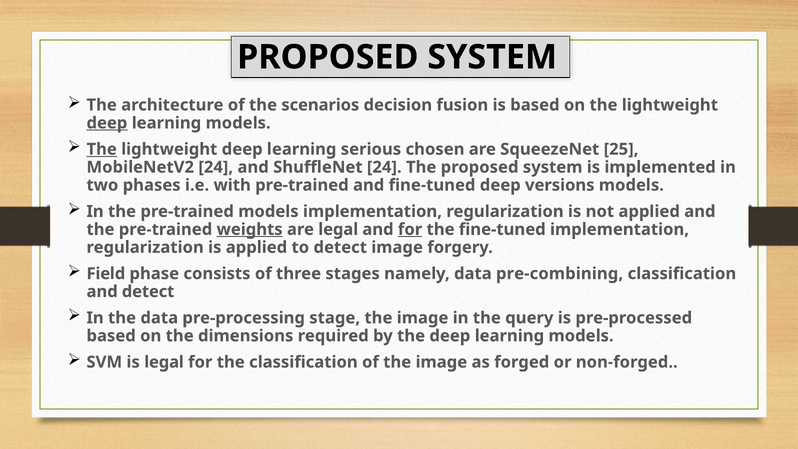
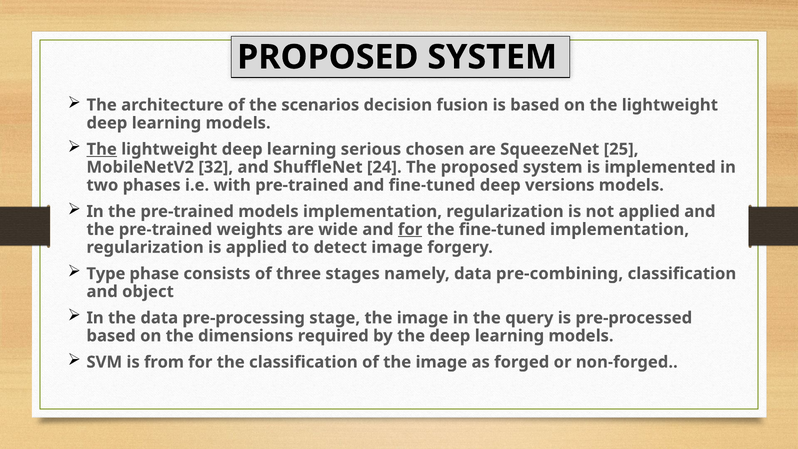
deep underline: present -> none (107, 123)
MobileNetV2 24: 24 -> 32 (216, 167)
weights underline: present -> none (250, 229)
are legal: legal -> wide (338, 229)
Field: Field -> Type (106, 274)
and detect: detect -> object (148, 292)
is legal: legal -> from (164, 362)
